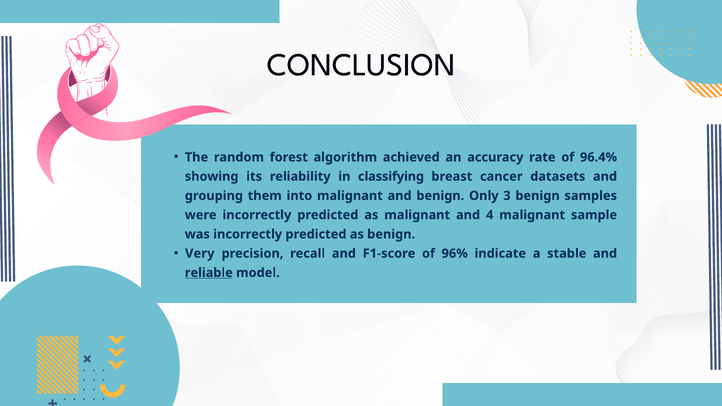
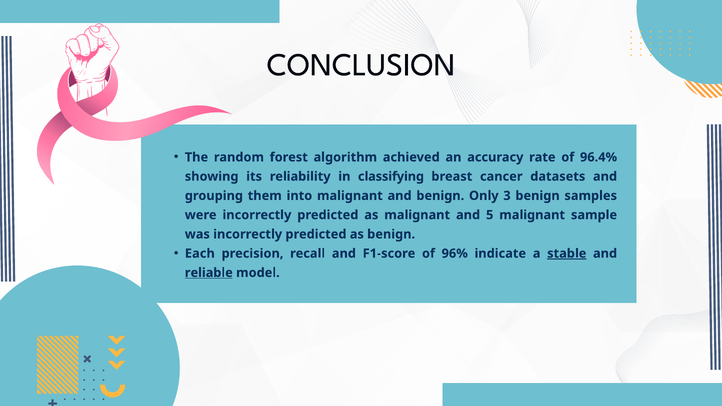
4: 4 -> 5 (490, 215)
Very: Very -> Each (200, 254)
stable underline: none -> present (567, 254)
